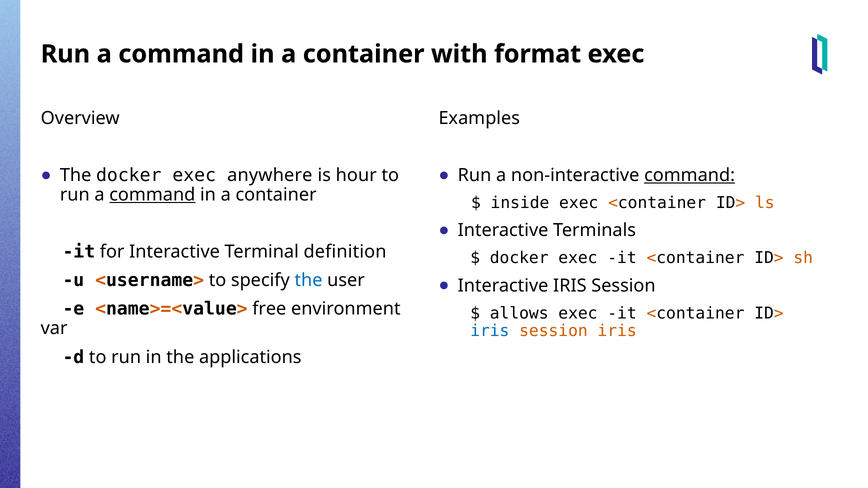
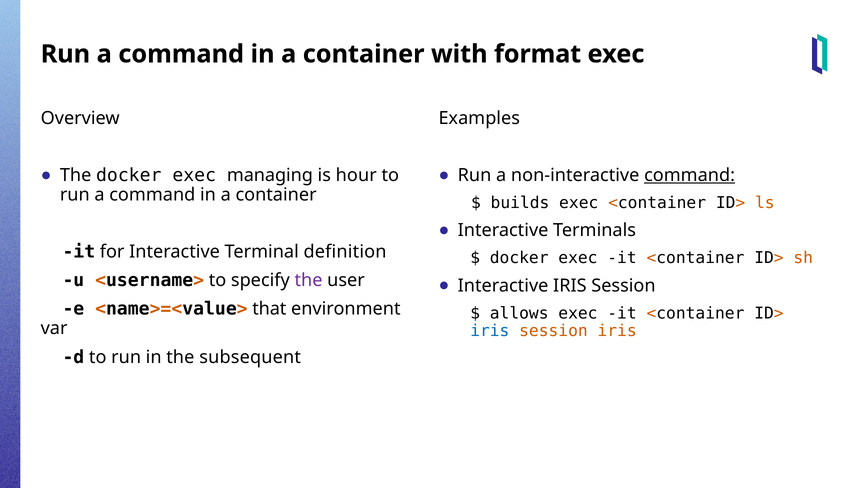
anywhere: anywhere -> managing (270, 175)
command underline: present -> none (152, 195)
inside: inside -> builds (520, 203)
the colour: blue -> purple (309, 281)
free: free -> that (269, 309)
applications: applications -> subsequent (250, 357)
